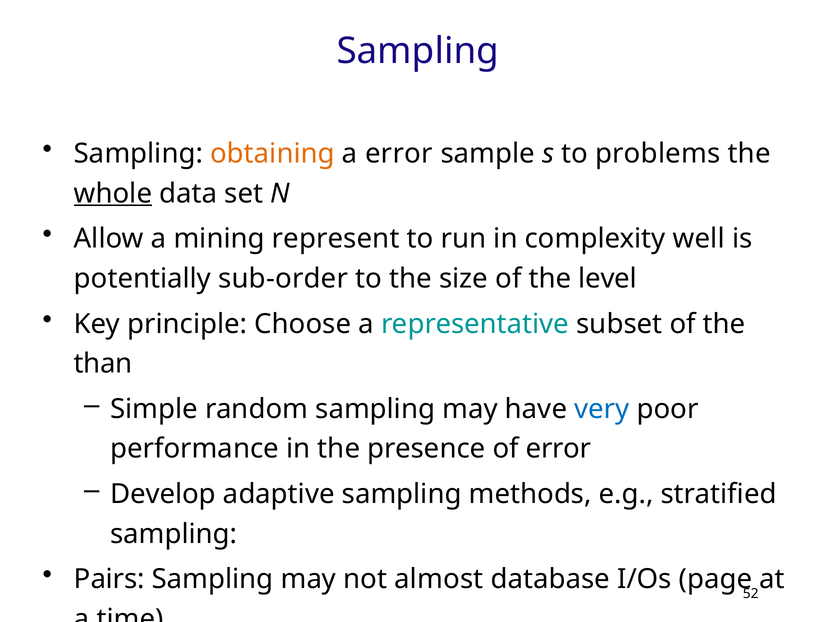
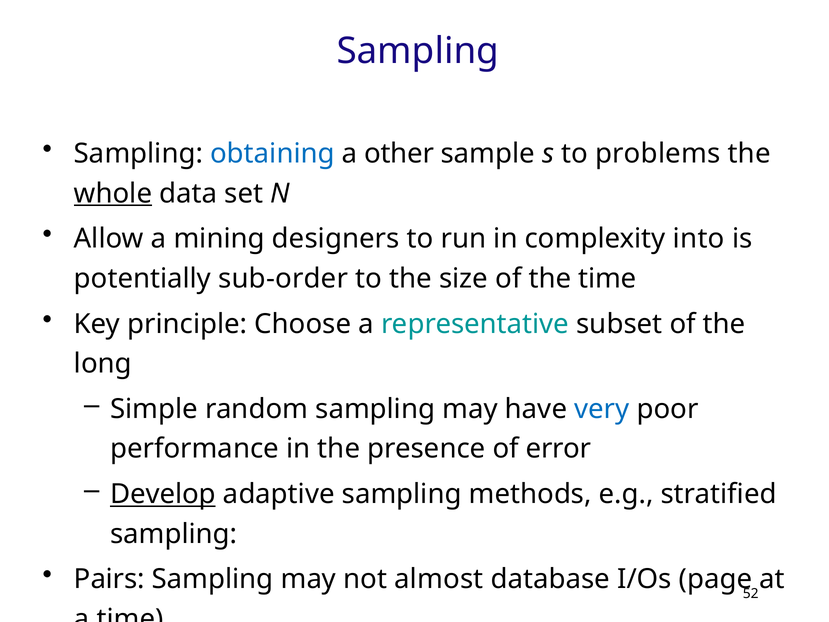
obtaining colour: orange -> blue (272, 154)
a error: error -> other (399, 154)
represent: represent -> designers (336, 239)
well: well -> into (699, 239)
the level: level -> time (607, 279)
than: than -> long (103, 364)
Develop underline: none -> present (163, 494)
